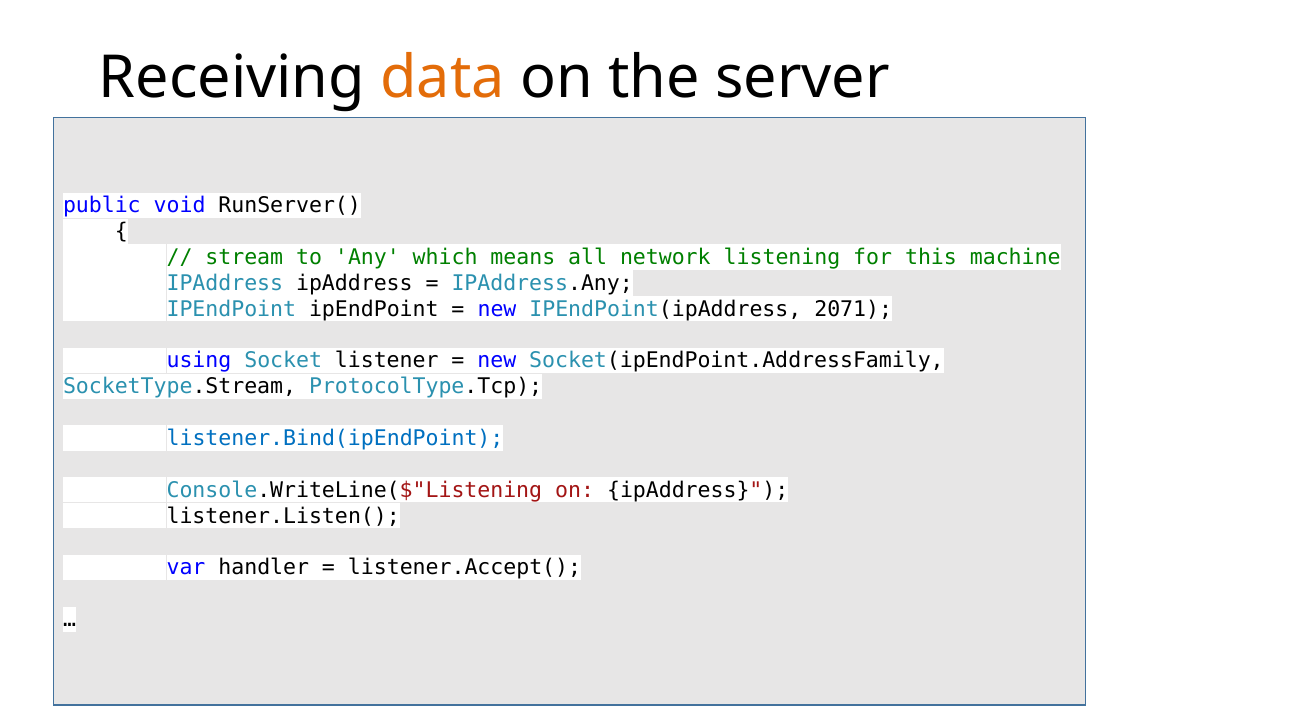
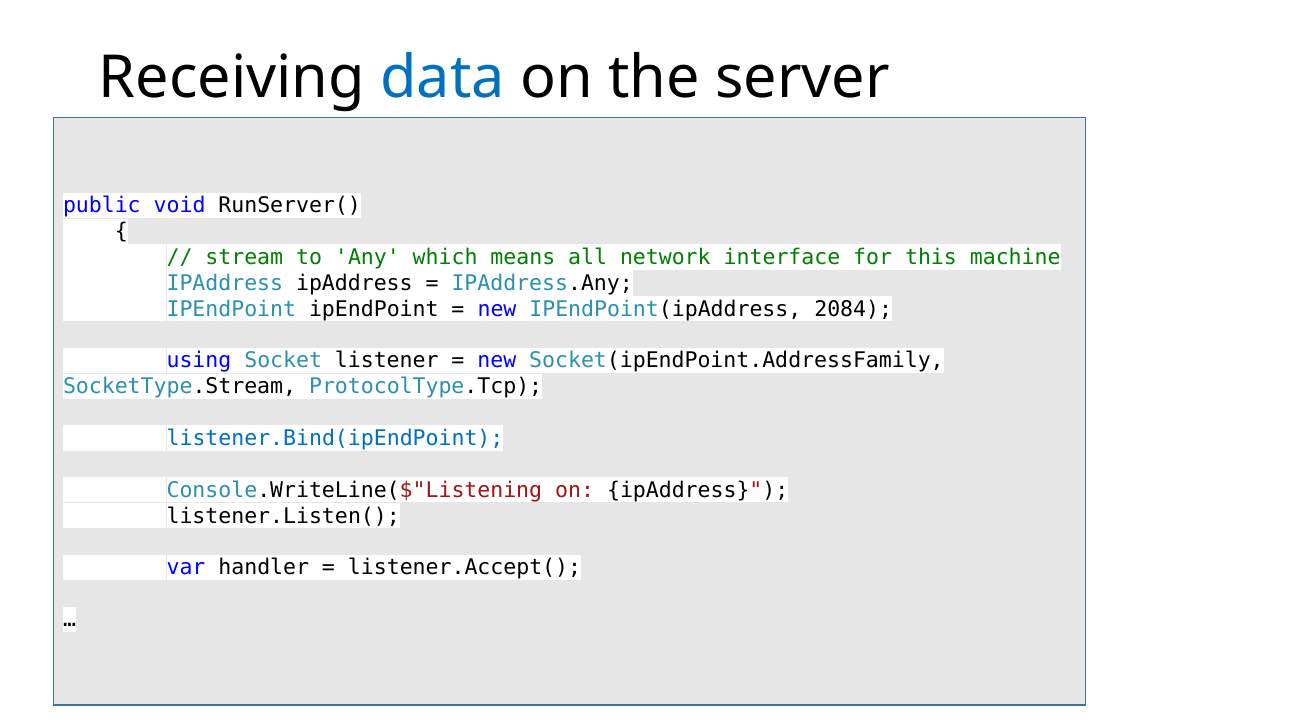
data colour: orange -> blue (443, 78)
listening: listening -> interface (782, 258)
2071: 2071 -> 2084 (853, 309)
